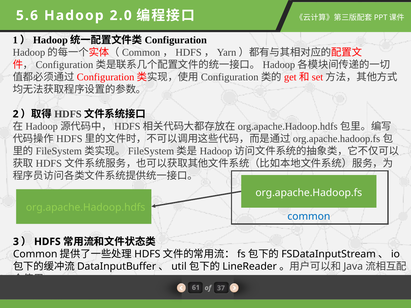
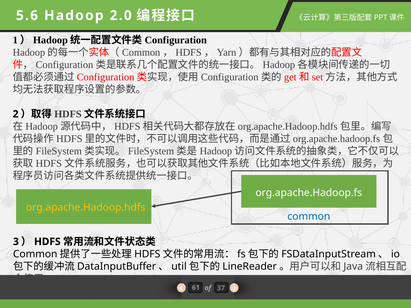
org.apache.Hadoop.hdfs colour: light green -> yellow (86, 208)
